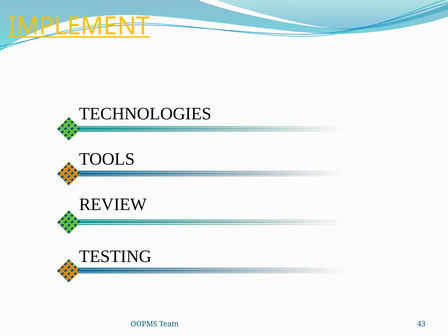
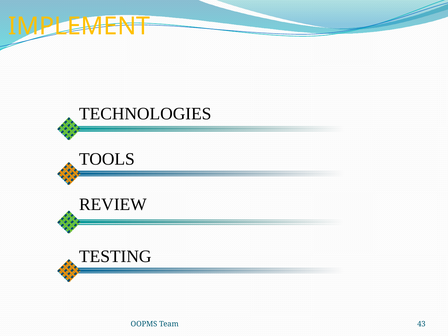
IMPLEMENT underline: present -> none (79, 26)
